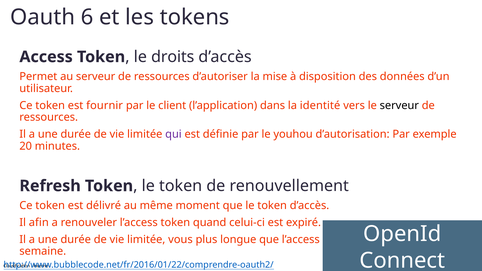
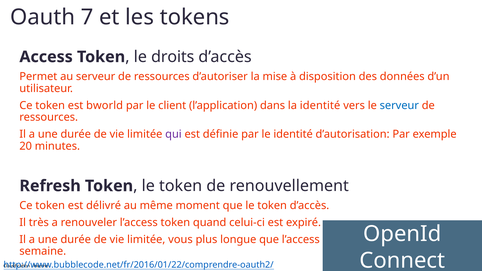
6: 6 -> 7 (87, 17)
fournir: fournir -> bworld (105, 105)
serveur colour: black -> blue (399, 105)
le youhou: youhou -> identité (293, 134)
afin: afin -> très (39, 223)
